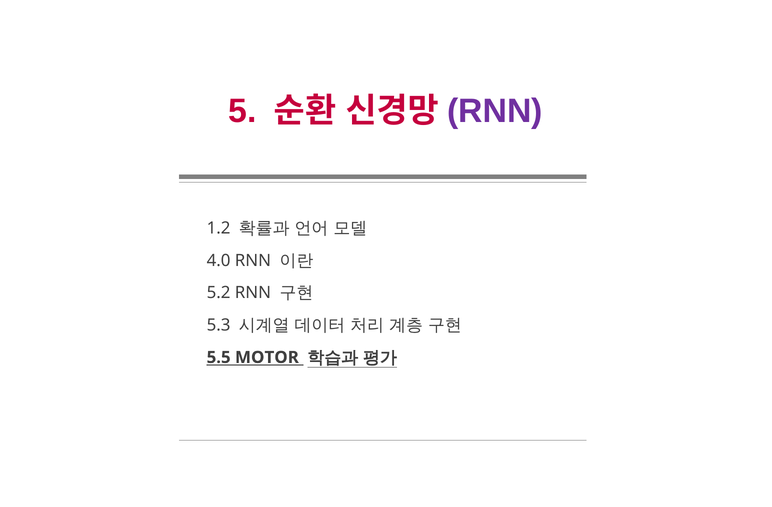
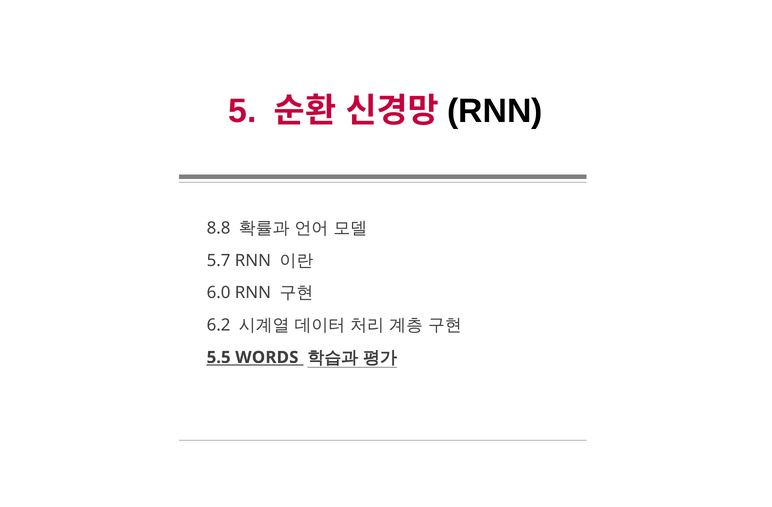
RNN colour: purple -> black (495, 111)
1.2: 1.2 -> 8.8 (219, 228)
4.0: 4.0 -> 5.7 (219, 261)
5.2: 5.2 -> 6.0 (219, 293)
5.3: 5.3 -> 6.2 (219, 325)
MOTOR: MOTOR -> WORDS (267, 357)
